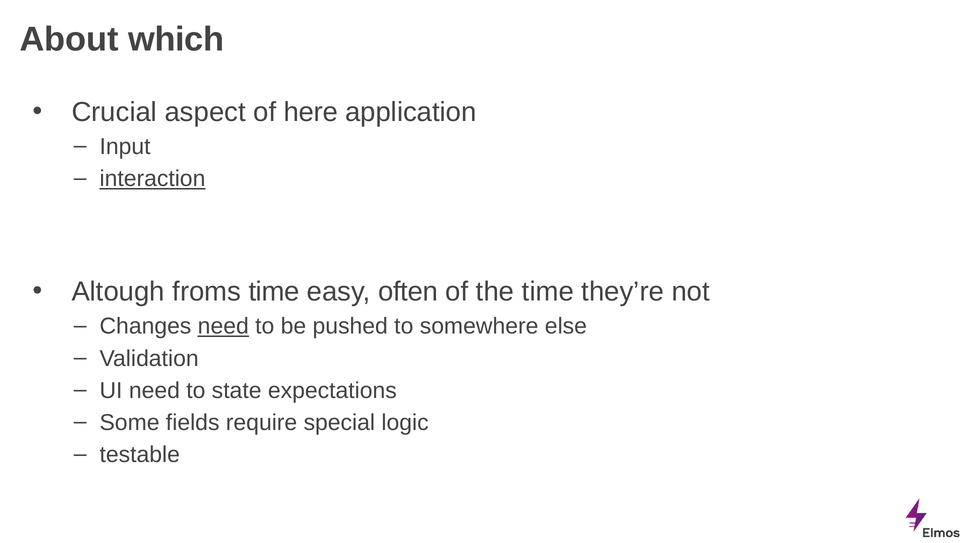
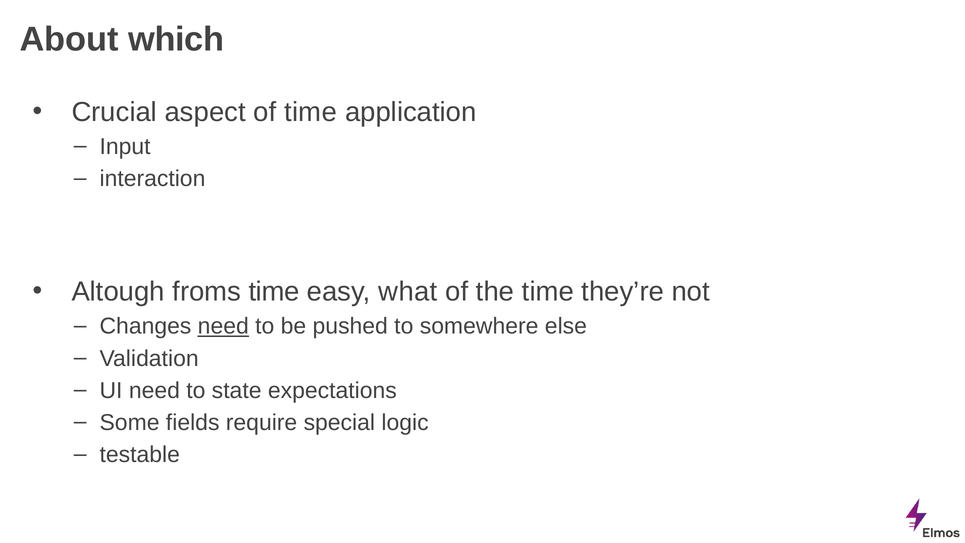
of here: here -> time (311, 112)
interaction underline: present -> none (152, 179)
often: often -> what (408, 292)
